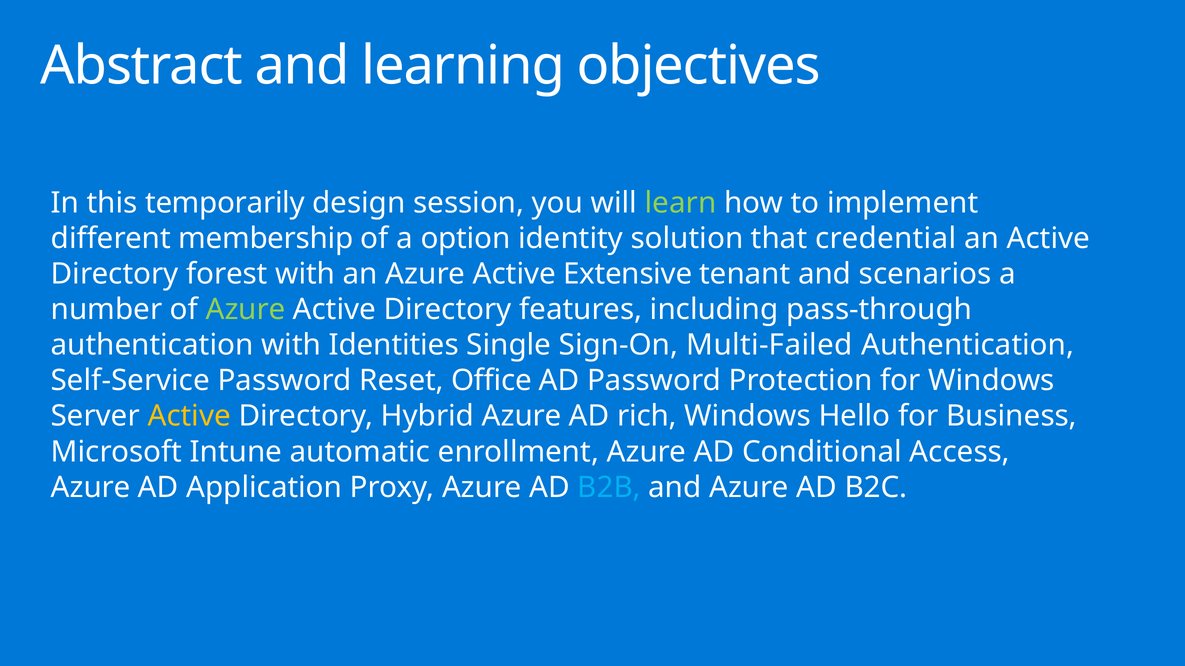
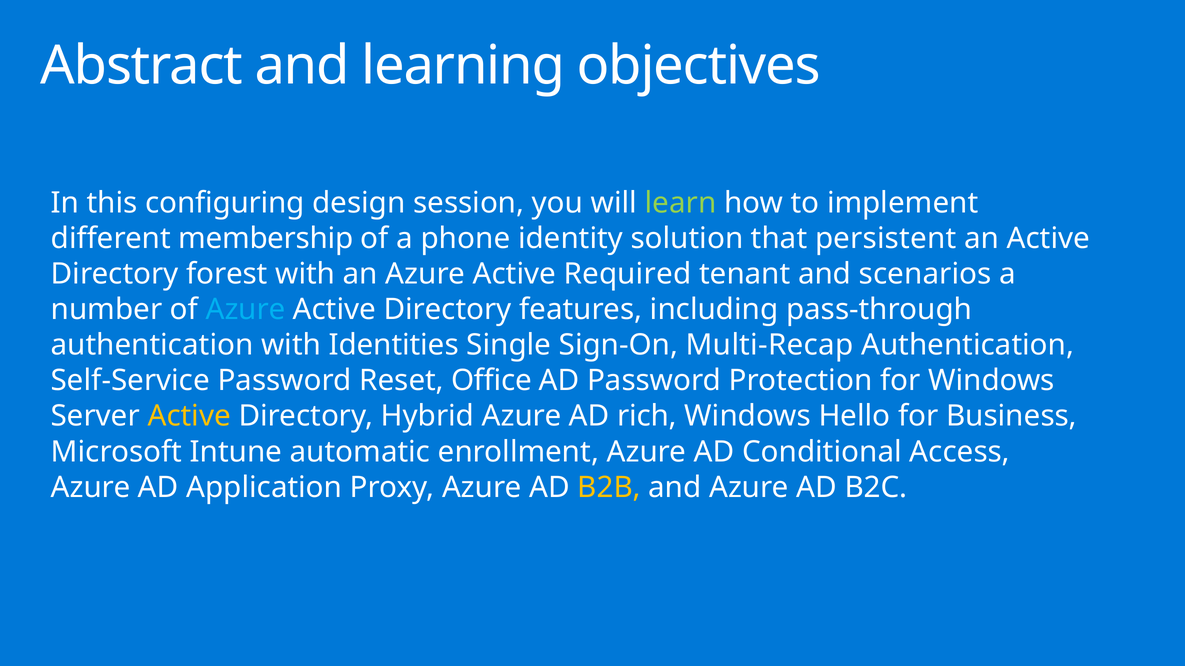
temporarily: temporarily -> configuring (225, 203)
option: option -> phone (465, 239)
credential: credential -> persistent (886, 239)
Extensive: Extensive -> Required (627, 274)
Azure colour: light green -> light blue (246, 310)
Multi-Failed: Multi-Failed -> Multi-Recap (770, 345)
B2B colour: light blue -> yellow (609, 488)
